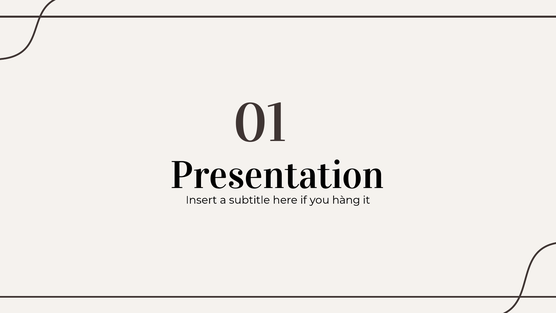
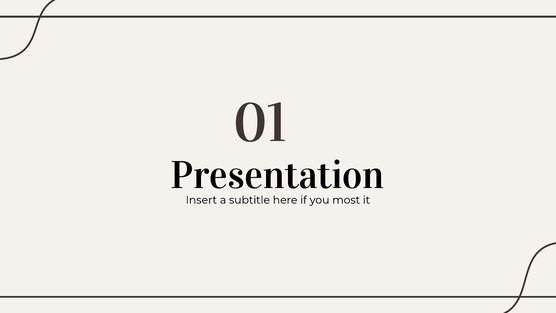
hàng: hàng -> most (346, 200)
